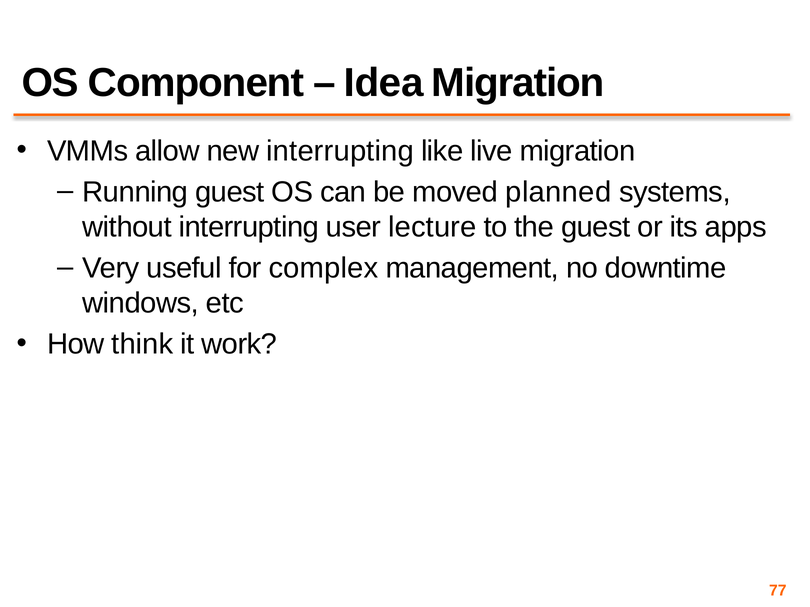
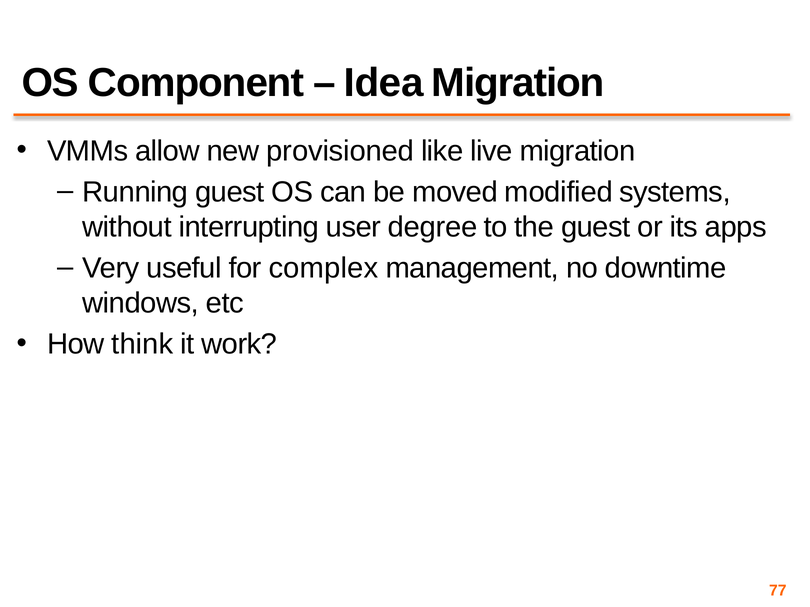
new interrupting: interrupting -> provisioned (340, 151)
planned: planned -> modified (559, 192)
lecture: lecture -> degree (433, 227)
